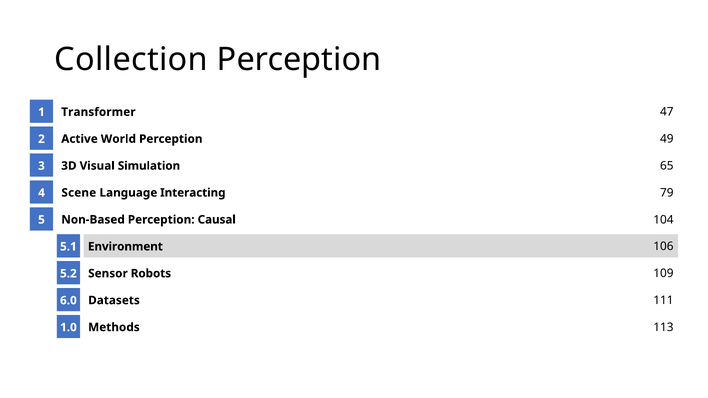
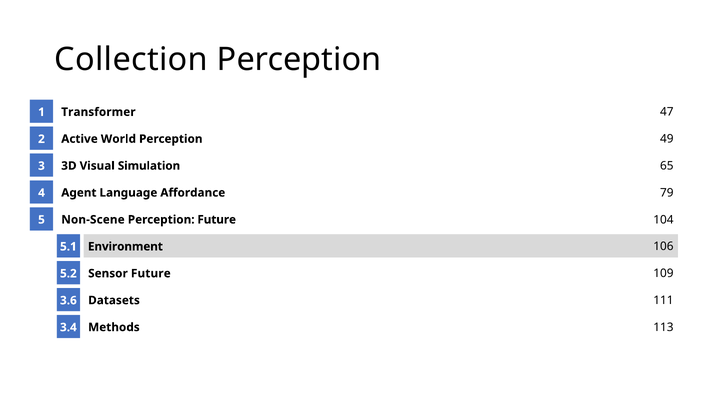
Scene: Scene -> Agent (79, 193)
Interacting: Interacting -> Affordance (193, 193)
Non-Based: Non-Based -> Non-Scene (93, 220)
Perception Causal: Causal -> Future (217, 220)
Sensor Robots: Robots -> Future (151, 274)
6.0: 6.0 -> 3.6 (68, 301)
1.0: 1.0 -> 3.4 (68, 328)
